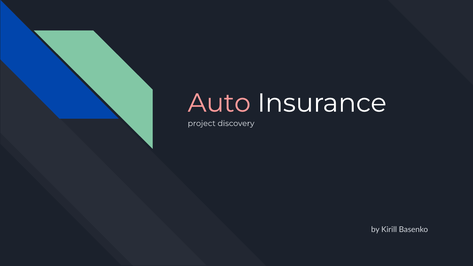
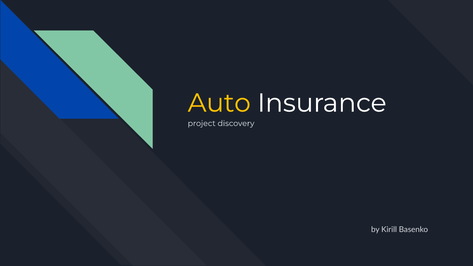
Auto colour: pink -> yellow (219, 103)
